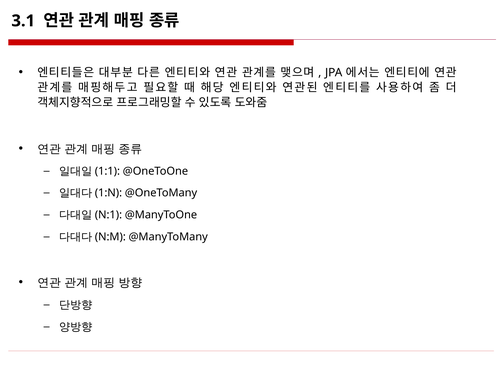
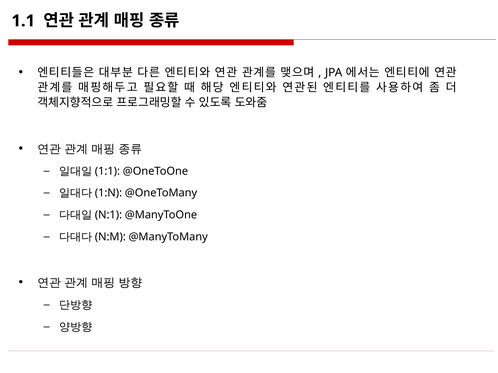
3.1: 3.1 -> 1.1 (23, 21)
